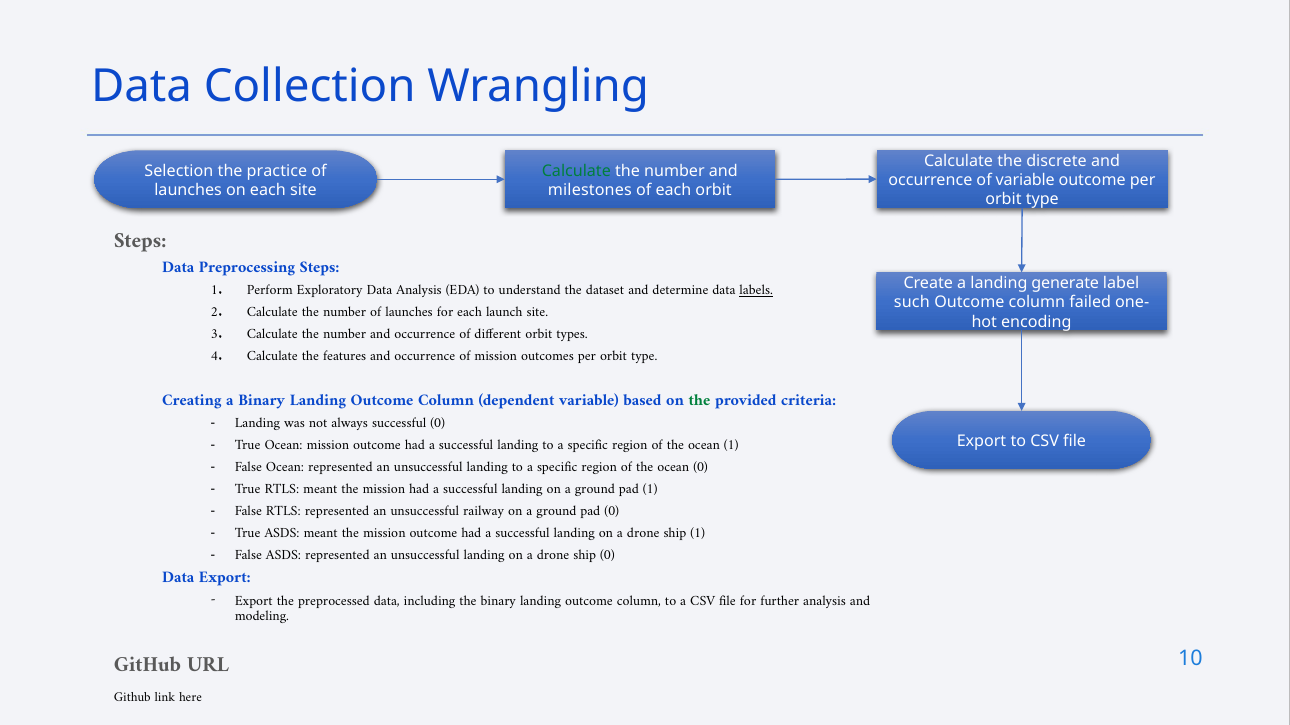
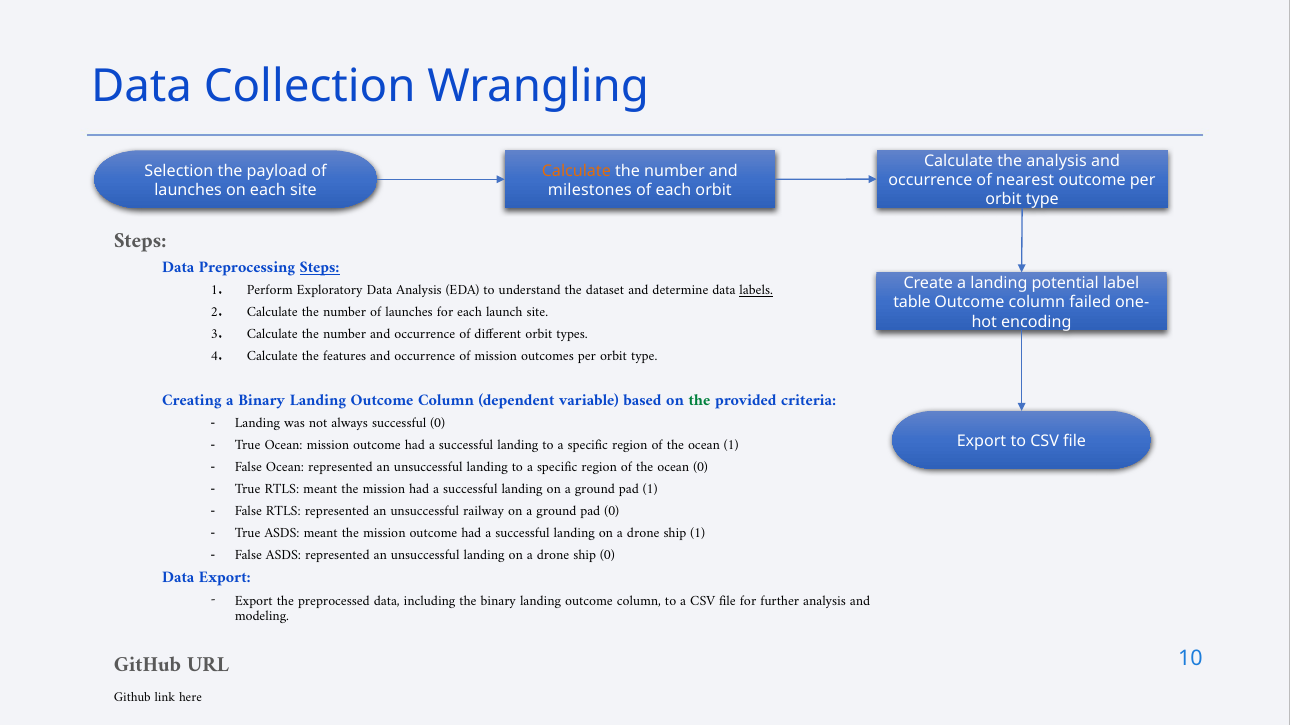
the discrete: discrete -> analysis (1057, 161)
practice: practice -> payload (277, 171)
Calculate colour: green -> orange (576, 171)
of variable: variable -> nearest (1025, 180)
Steps underline: none -> present (320, 267)
generate: generate -> potential (1065, 283)
such: such -> table (912, 303)
